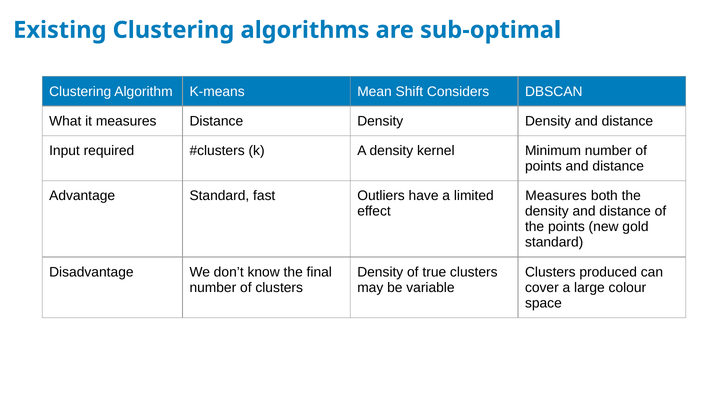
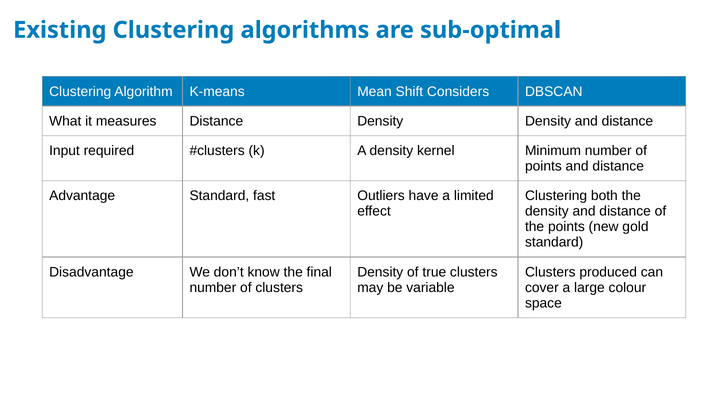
Measures: Measures -> Clustering (556, 196)
